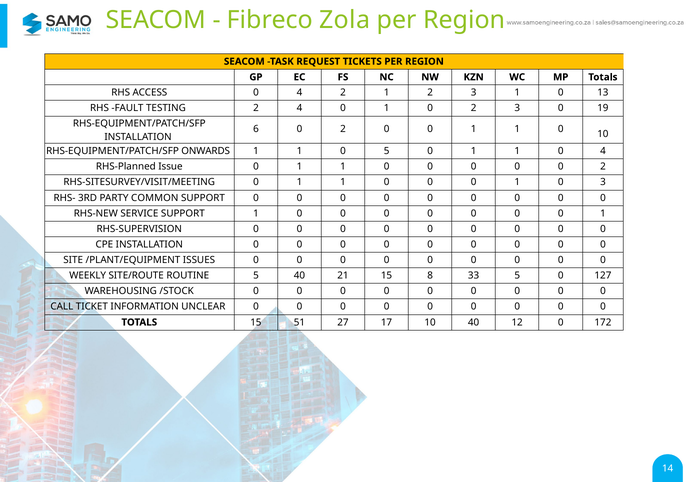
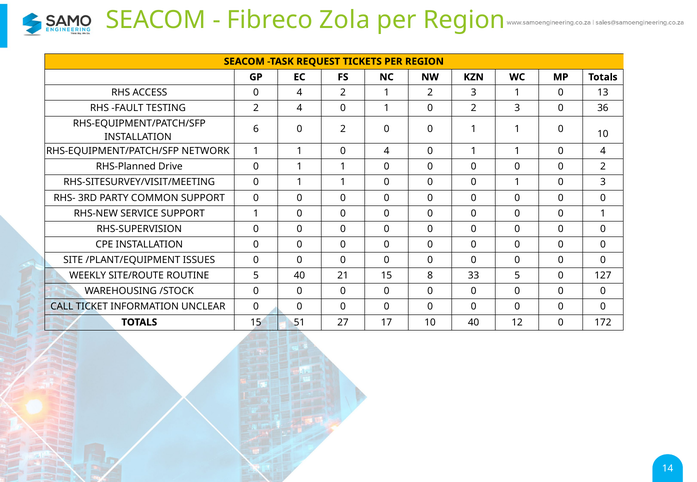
19: 19 -> 36 (603, 108)
ONWARDS: ONWARDS -> NETWORK (206, 151)
5: 5 -> 4 (387, 151)
Issue: Issue -> Drive (170, 167)
